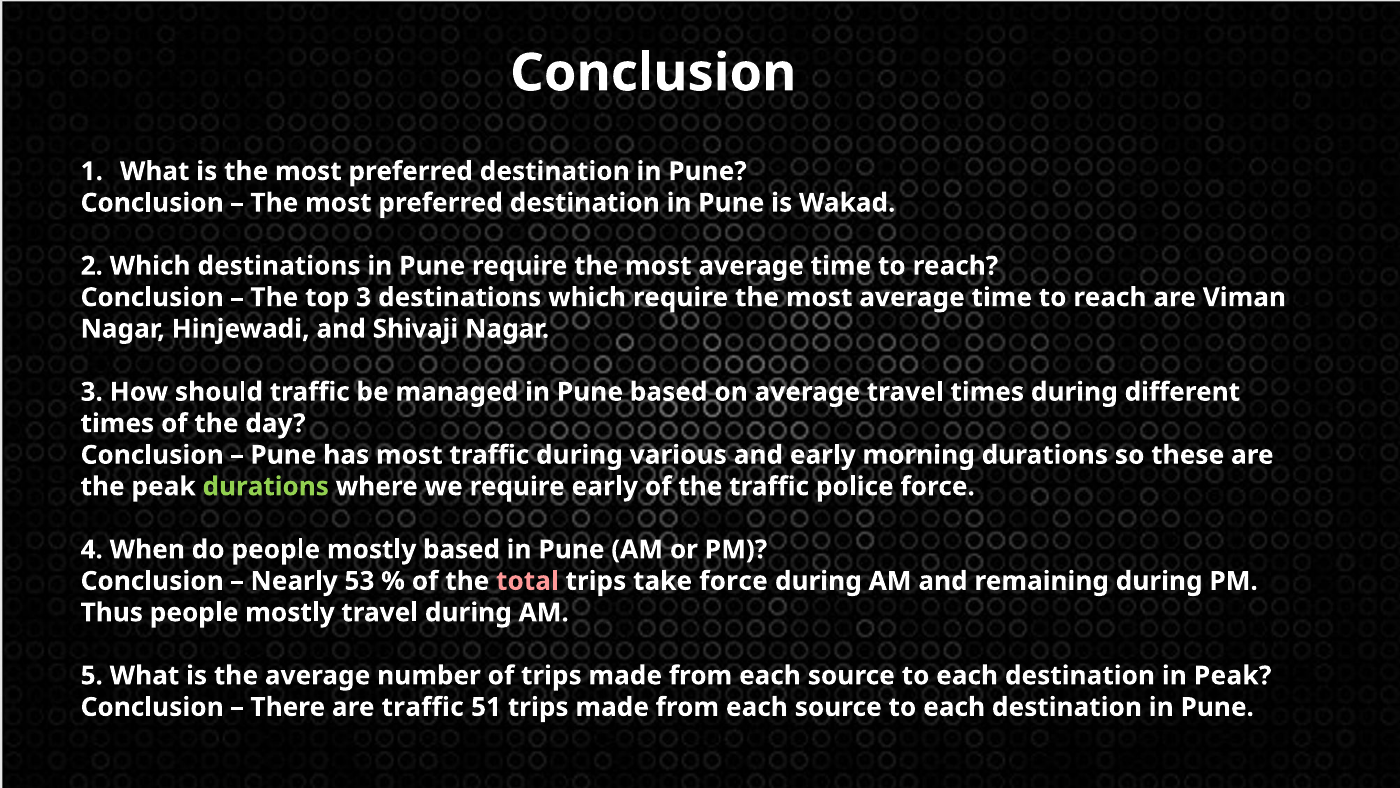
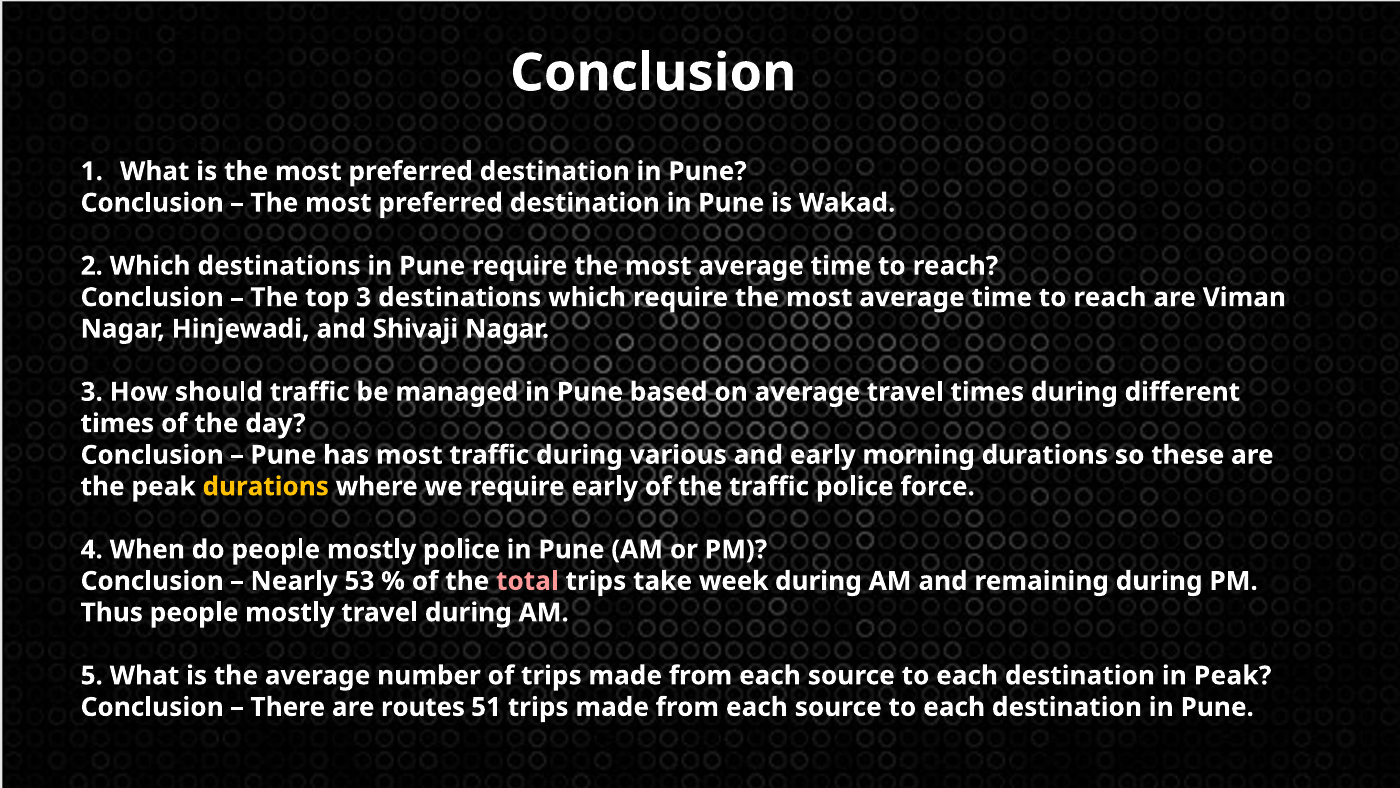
durations colour: light green -> yellow (266, 486)
mostly based: based -> police (462, 549)
take force: force -> week (734, 581)
are traffic: traffic -> routes (423, 707)
